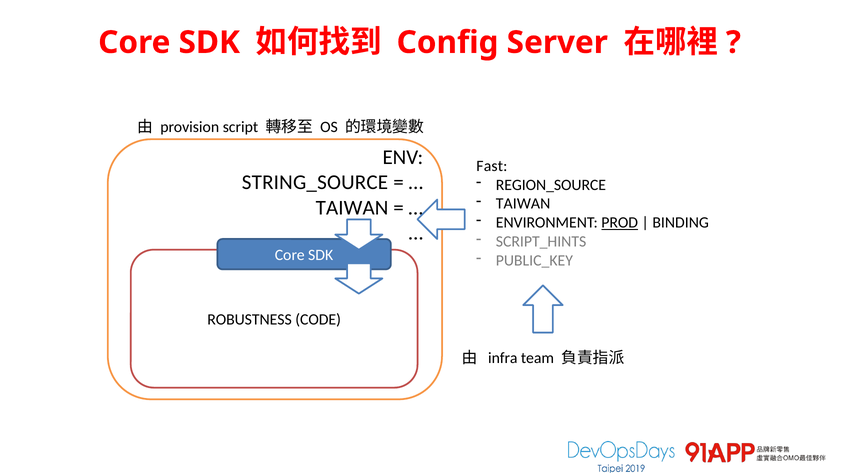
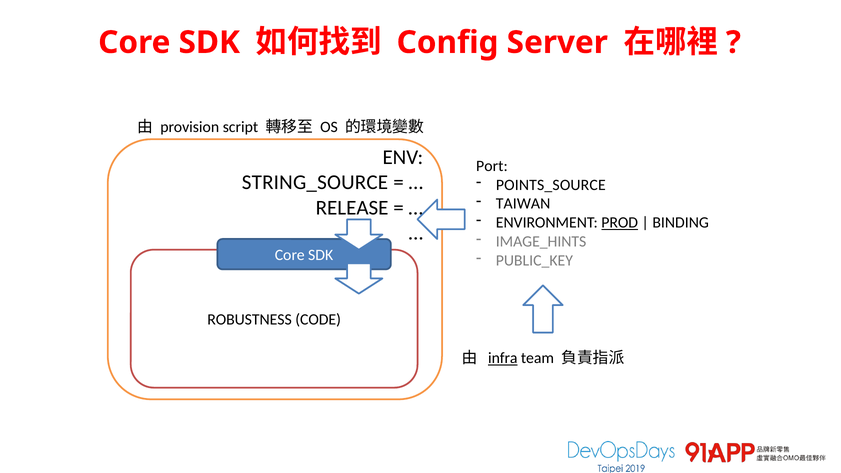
Fast: Fast -> Port (492, 166)
REGION_SOURCE: REGION_SOURCE -> POINTS_SOURCE (551, 185)
TAIWAN: TAIWAN -> RELEASE (352, 208)
SCRIPT_HINTS: SCRIPT_HINTS -> IMAGE_HINTS (541, 242)
infra underline: none -> present (503, 358)
